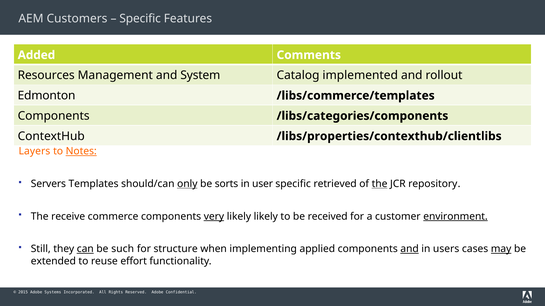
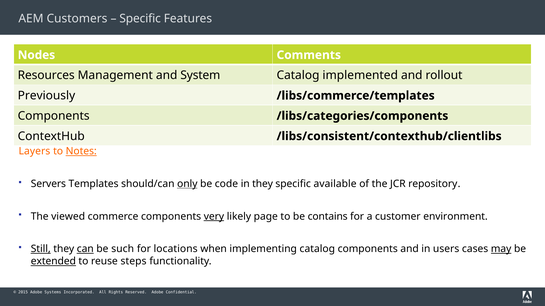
Added: Added -> Nodes (36, 55)
Edmonton: Edmonton -> Previously (46, 96)
/libs/properties/contexthub/clientlibs: /libs/properties/contexthub/clientlibs -> /libs/consistent/contexthub/clientlibs (389, 136)
sorts: sorts -> code (226, 184)
in user: user -> they (263, 184)
retrieved: retrieved -> available (335, 184)
the underline: present -> none (380, 184)
receive: receive -> viewed (68, 217)
likely likely: likely -> page (266, 217)
received: received -> contains (328, 217)
environment underline: present -> none (455, 217)
Still underline: none -> present (41, 249)
structure: structure -> locations (176, 249)
implementing applied: applied -> catalog (317, 249)
and underline: present -> none (410, 249)
extended underline: none -> present (53, 262)
effort: effort -> steps (134, 262)
